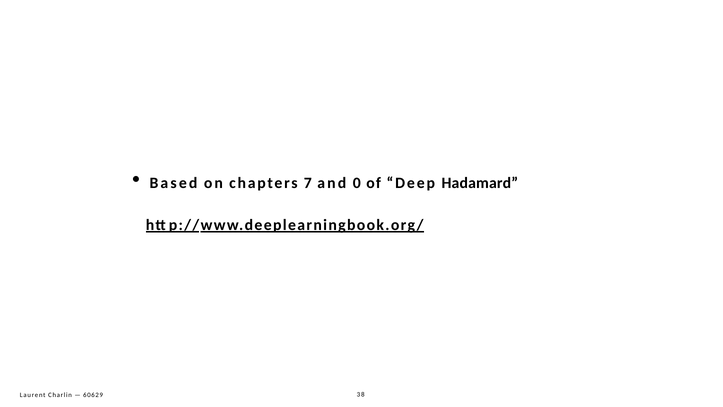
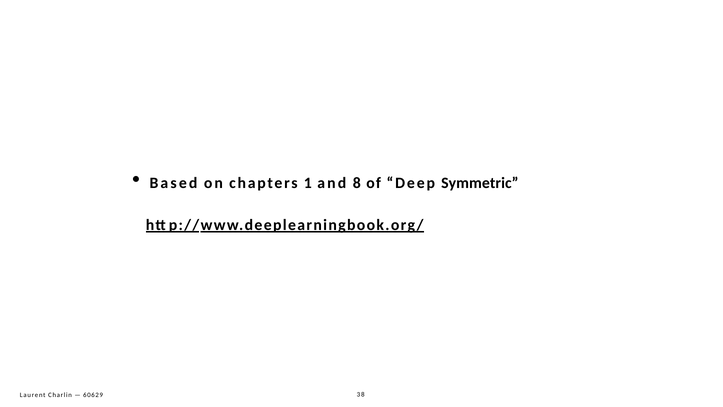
7: 7 -> 1 (308, 183)
0: 0 -> 8 (357, 183)
Hadamard: Hadamard -> Symmetric (480, 183)
